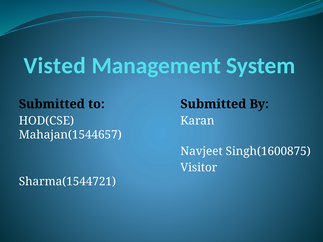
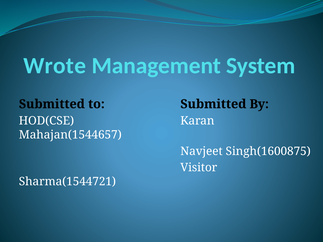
Visted: Visted -> Wrote (55, 66)
